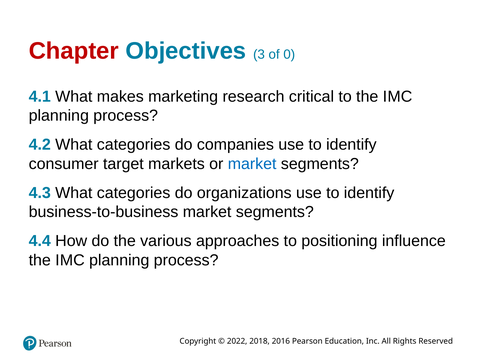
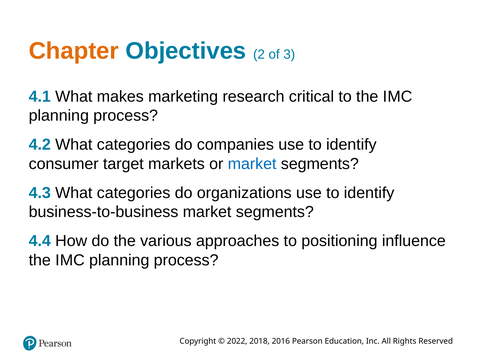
Chapter colour: red -> orange (74, 51)
3: 3 -> 2 (259, 55)
0: 0 -> 3 (289, 55)
